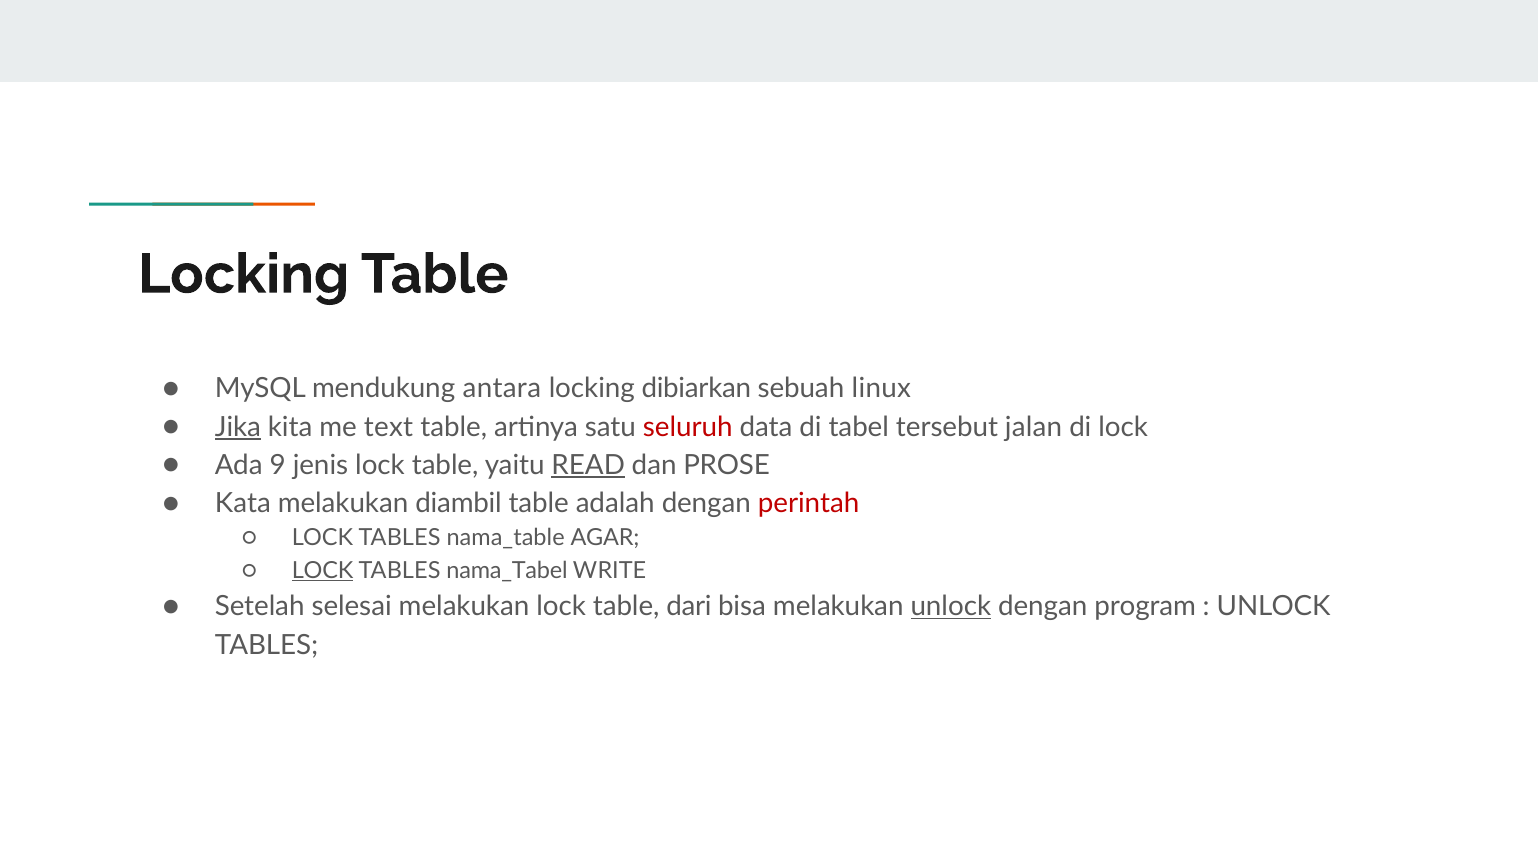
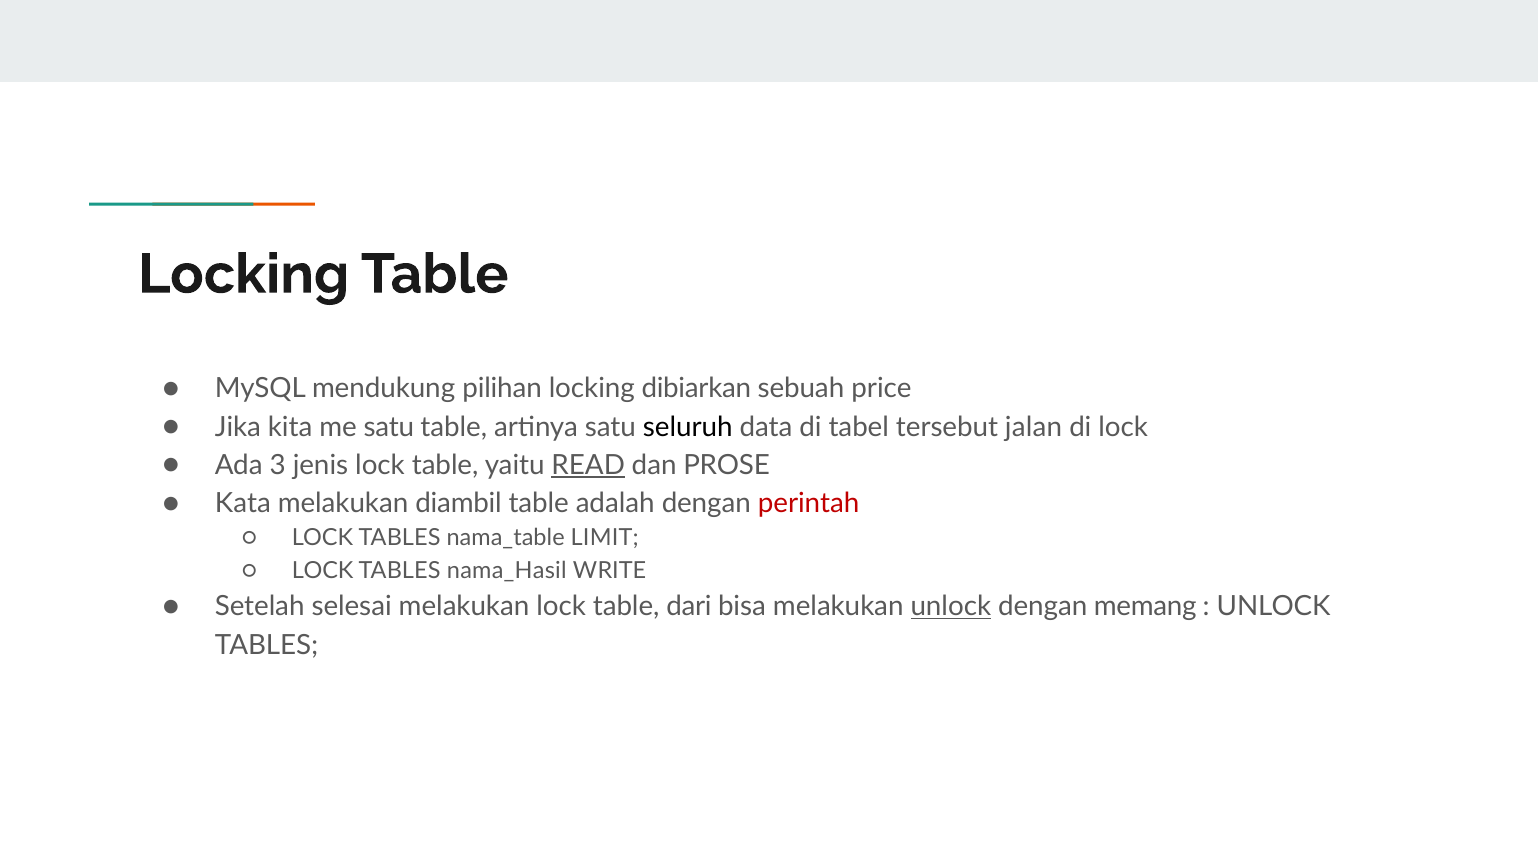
antara: antara -> pilihan (502, 389)
linux: linux -> price (881, 389)
Jika underline: present -> none (238, 427)
me text: text -> satu (389, 427)
seluruh colour: red -> black (688, 427)
9: 9 -> 3 (278, 465)
AGAR: AGAR -> LIMIT (605, 538)
LOCK underline: present -> none (323, 571)
nama_Tabel: nama_Tabel -> nama_Hasil (507, 571)
program: program -> memang (1145, 607)
